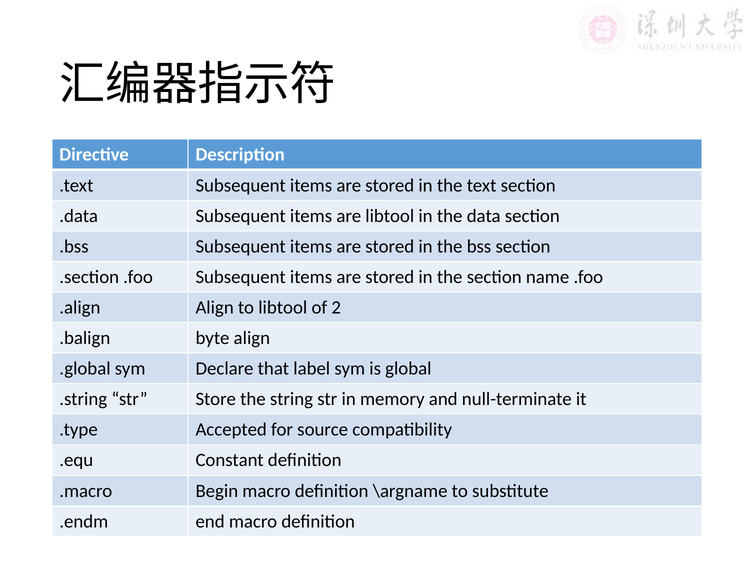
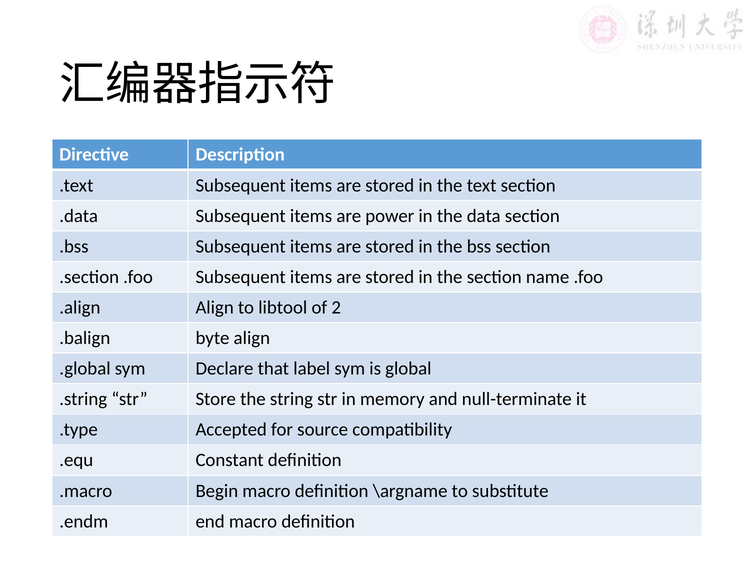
are libtool: libtool -> power (390, 216)
